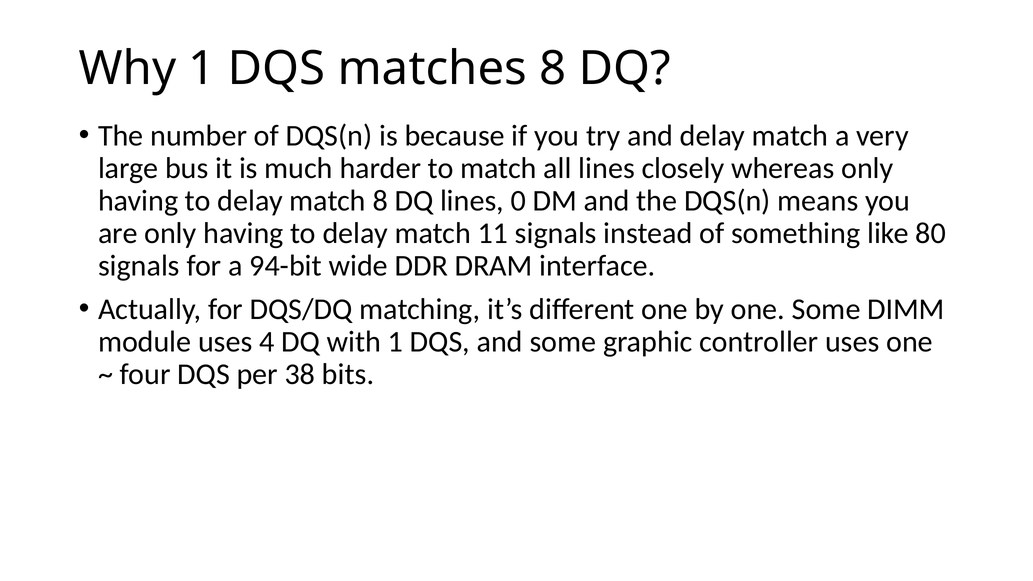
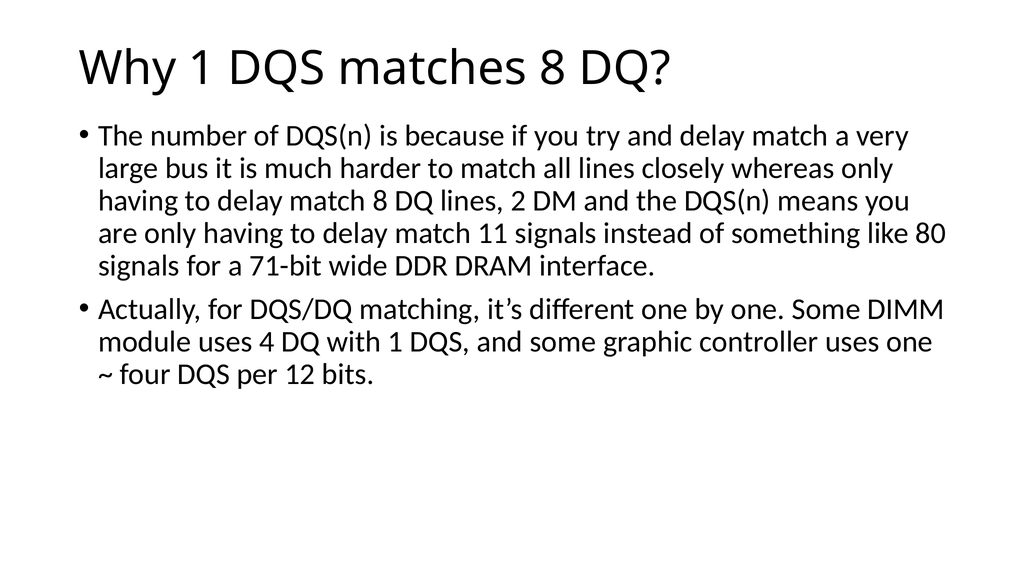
0: 0 -> 2 (518, 201)
94-bit: 94-bit -> 71-bit (286, 266)
38: 38 -> 12 (300, 374)
